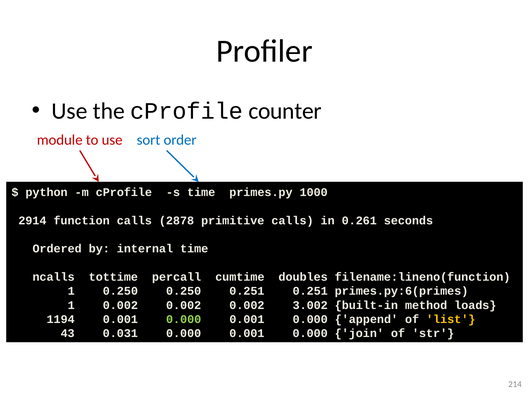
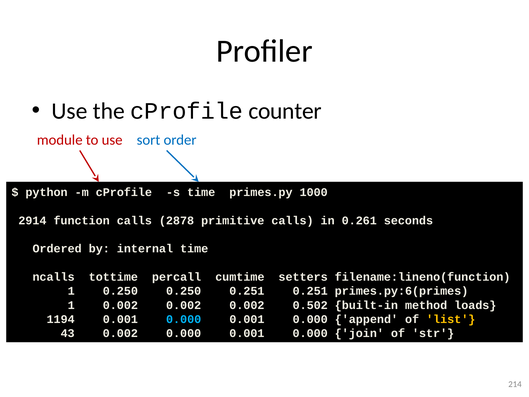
doubles: doubles -> setters (303, 277)
3.002: 3.002 -> 0.502 (310, 305)
0.000 colour: light green -> light blue (184, 319)
43 0.031: 0.031 -> 0.002 (120, 333)
